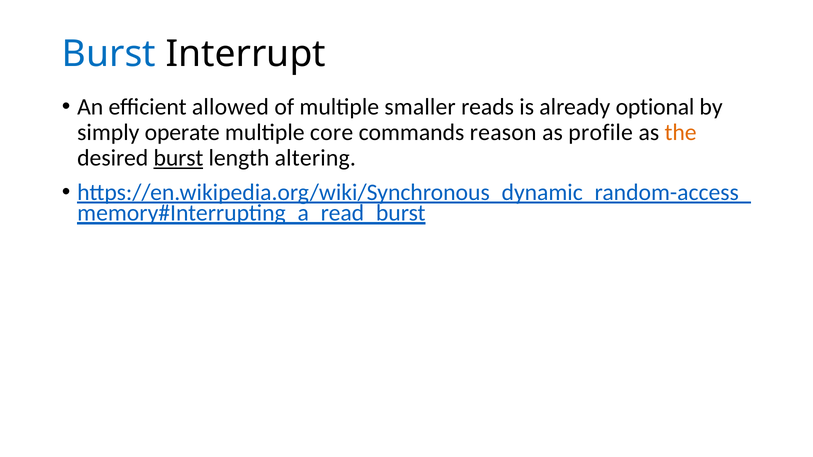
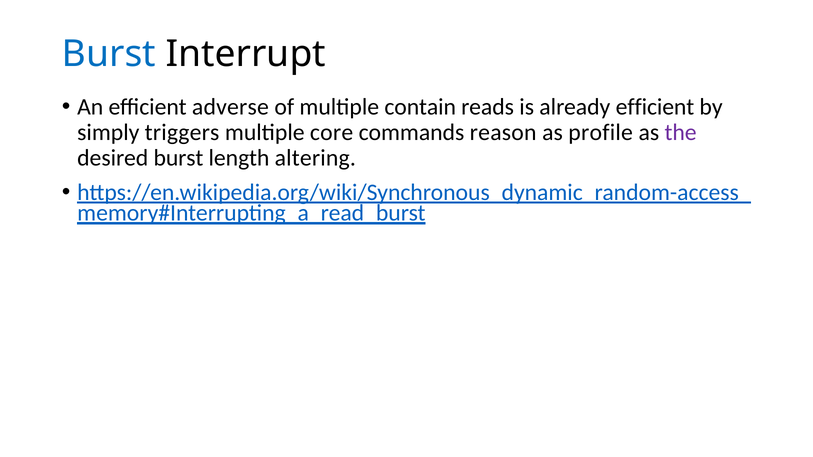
allowed: allowed -> adverse (230, 107)
smaller: smaller -> contain (420, 107)
already optional: optional -> efficient (655, 107)
operate: operate -> triggers (182, 132)
the colour: orange -> purple (681, 132)
burst underline: present -> none (178, 158)
